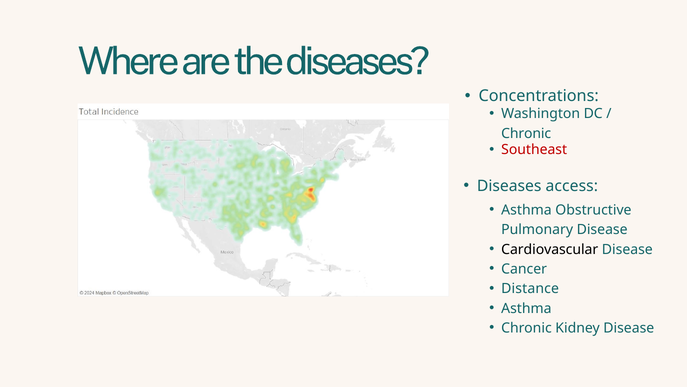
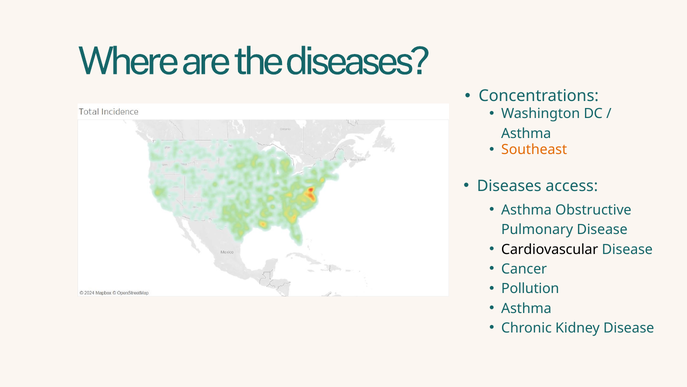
Chronic: Chronic -> Asthma (526, 133)
Southeast colour: red -> orange (534, 149)
Distance: Distance -> Pollution (530, 288)
